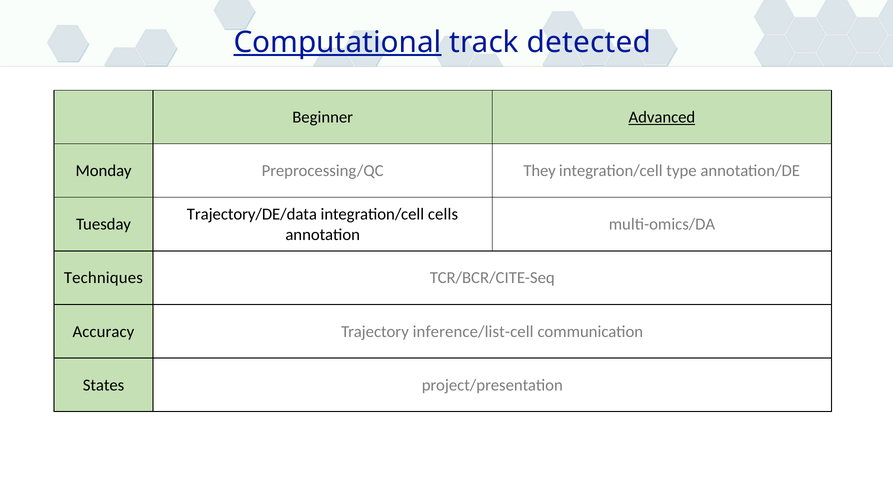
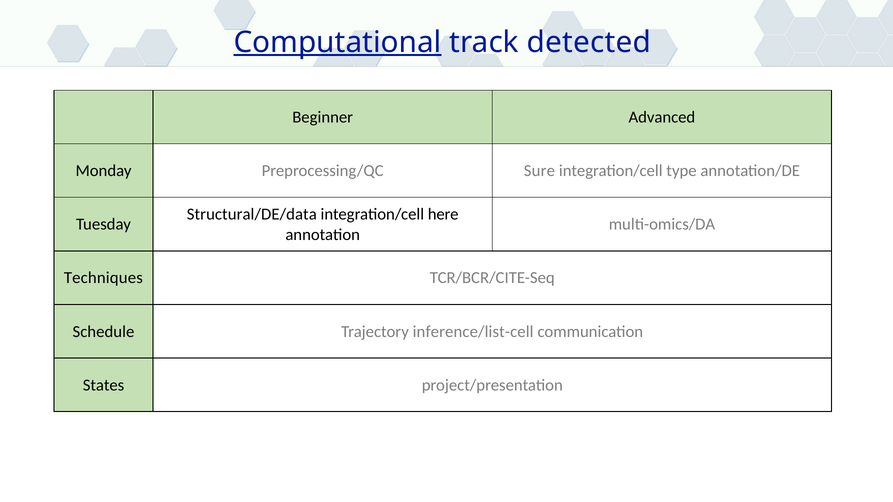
Advanced underline: present -> none (662, 117)
They: They -> Sure (539, 171)
Trajectory/DE/data: Trajectory/DE/data -> Structural/DE/data (252, 214)
cells: cells -> here (443, 214)
Accuracy: Accuracy -> Schedule (103, 332)
